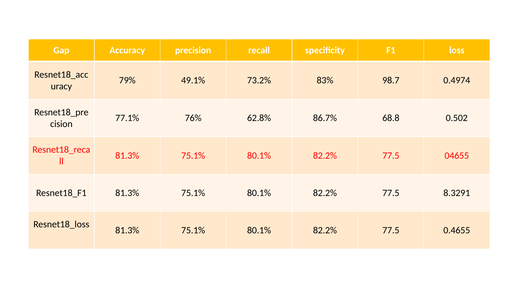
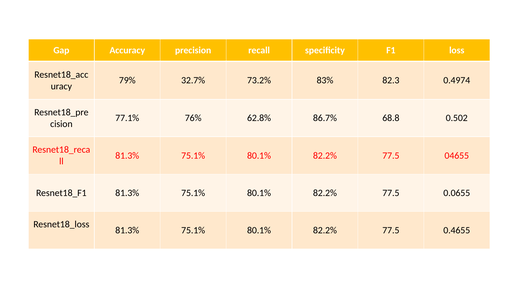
49.1%: 49.1% -> 32.7% (193, 80)
98.7: 98.7 -> 82.3 (391, 80)
8.3291: 8.3291 -> 0.0655 (457, 193)
